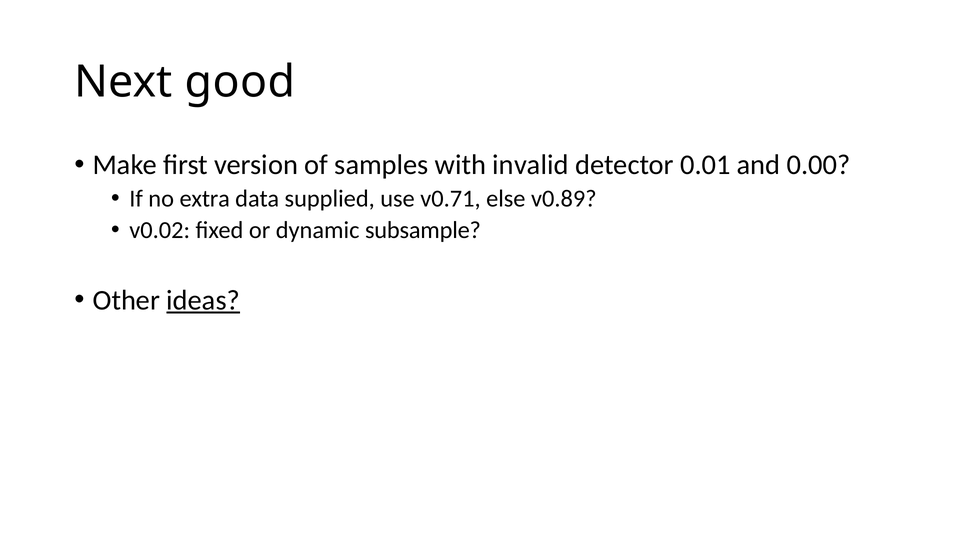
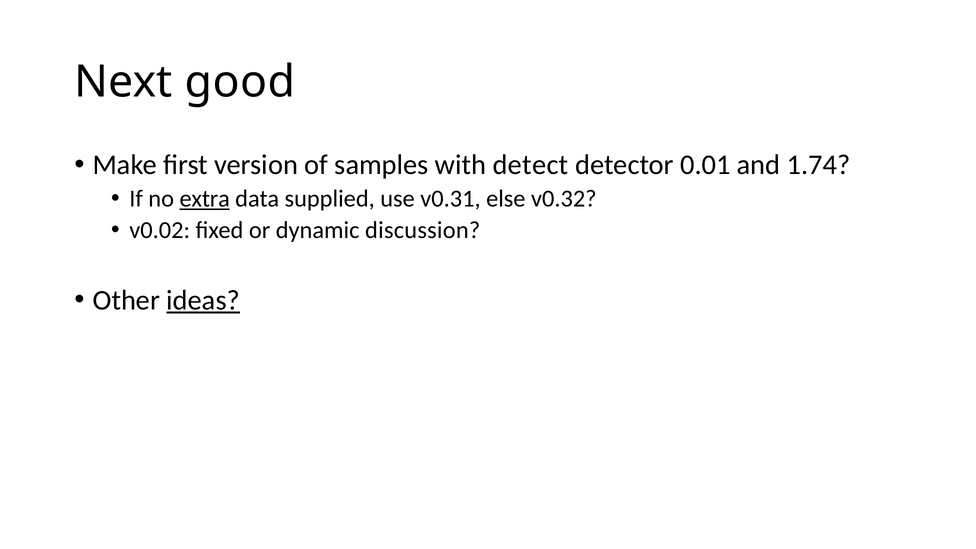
invalid: invalid -> detect (530, 165)
0.00: 0.00 -> 1.74 (819, 165)
extra underline: none -> present (205, 199)
v0.71: v0.71 -> v0.31 (450, 199)
v0.89: v0.89 -> v0.32 (564, 199)
subsample: subsample -> discussion (423, 230)
